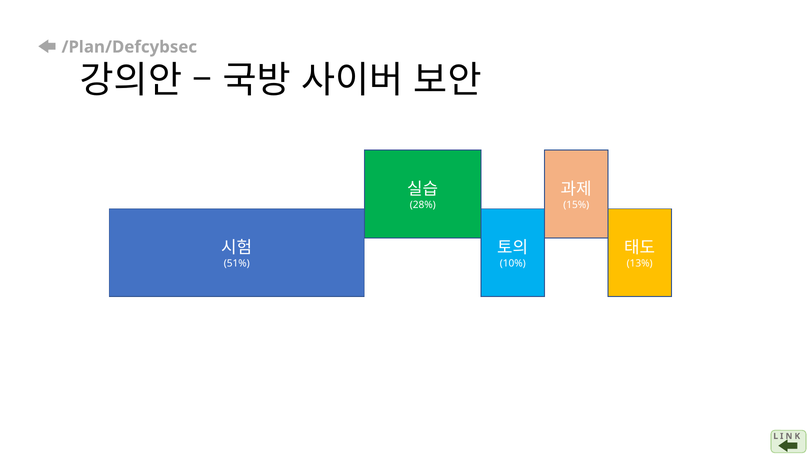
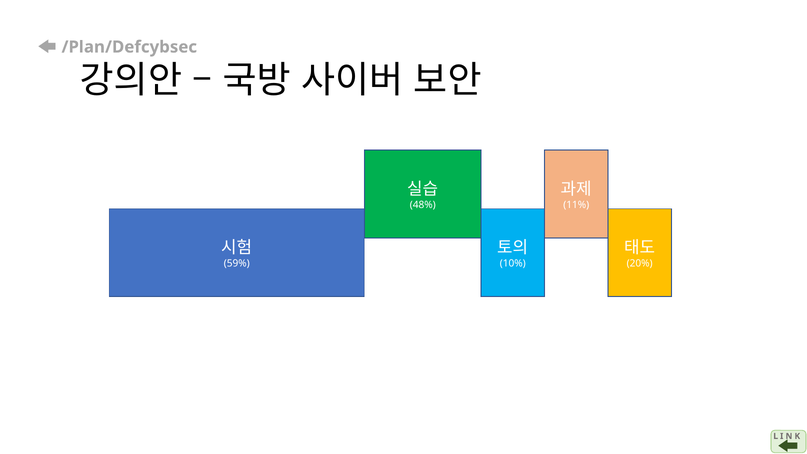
28%: 28% -> 48% (423, 205)
15%: 15% -> 11% (576, 205)
51%: 51% -> 59% (237, 263)
13%: 13% -> 20% (640, 263)
